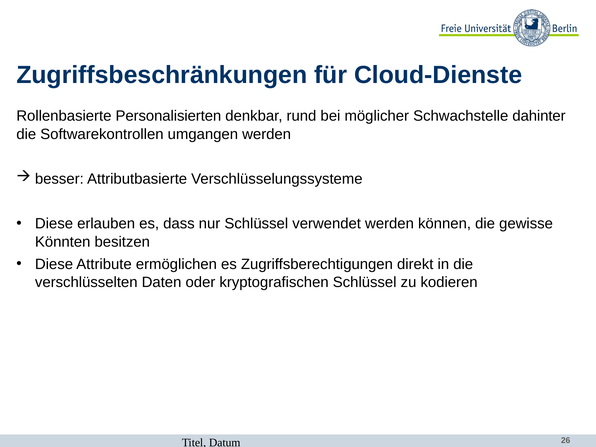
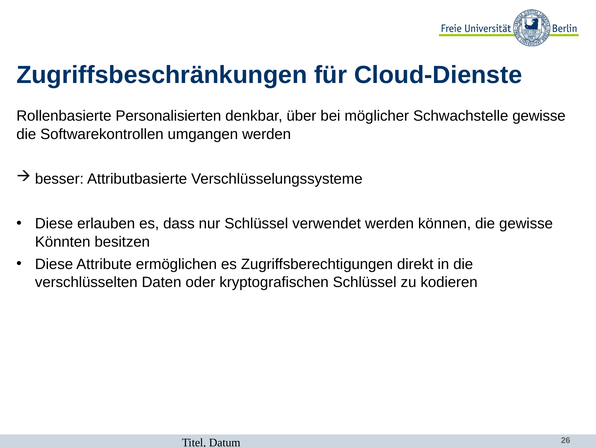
rund: rund -> über (301, 116)
Schwachstelle dahinter: dahinter -> gewisse (539, 116)
